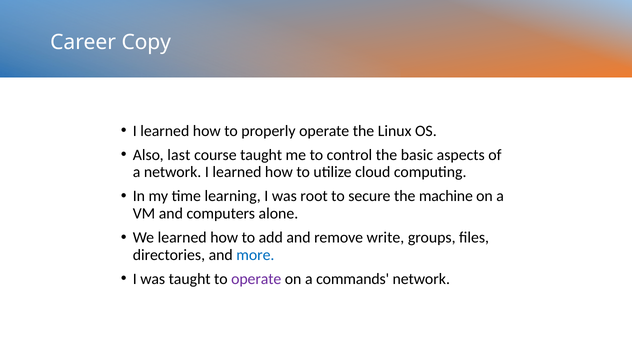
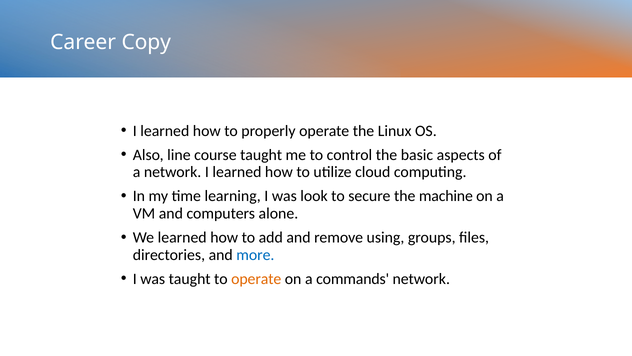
last: last -> line (179, 155)
root: root -> look (314, 196)
write: write -> using (385, 237)
operate colour: purple -> orange (256, 279)
